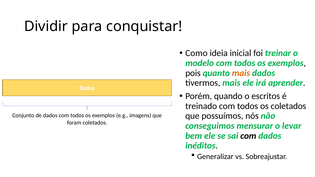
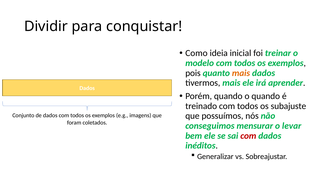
o escritos: escritos -> quando (266, 96)
os coletados: coletados -> subajuste (288, 106)
com colour: black -> red (248, 136)
